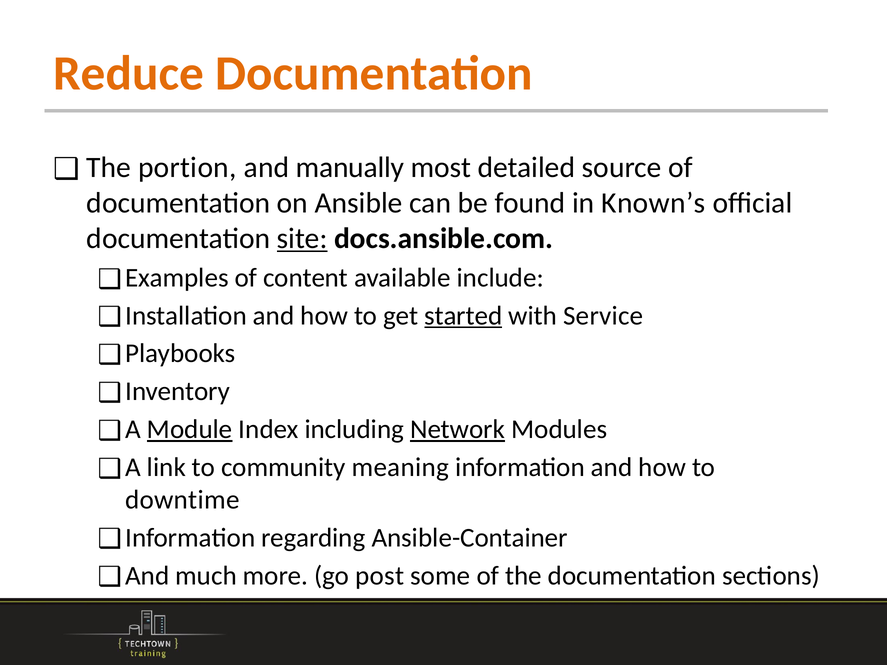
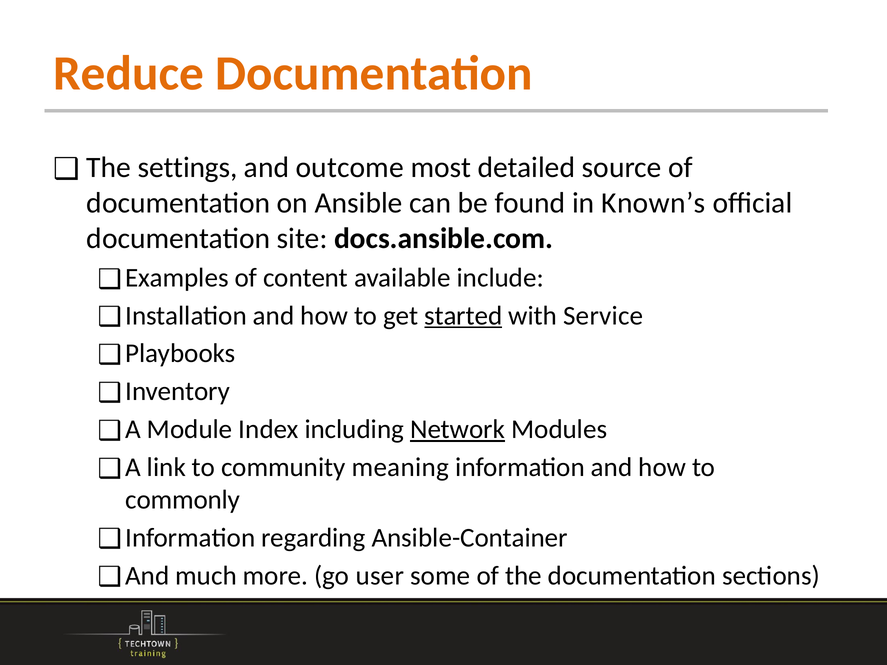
portion: portion -> settings (188, 168)
manually: manually -> outcome (350, 168)
site underline: present -> none (302, 239)
Module underline: present -> none (190, 429)
downtime: downtime -> commonly (183, 500)
post: post -> user (380, 576)
